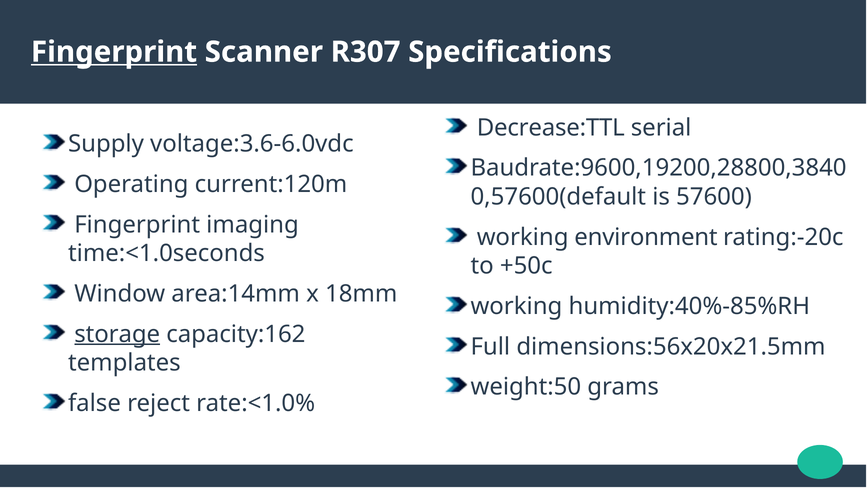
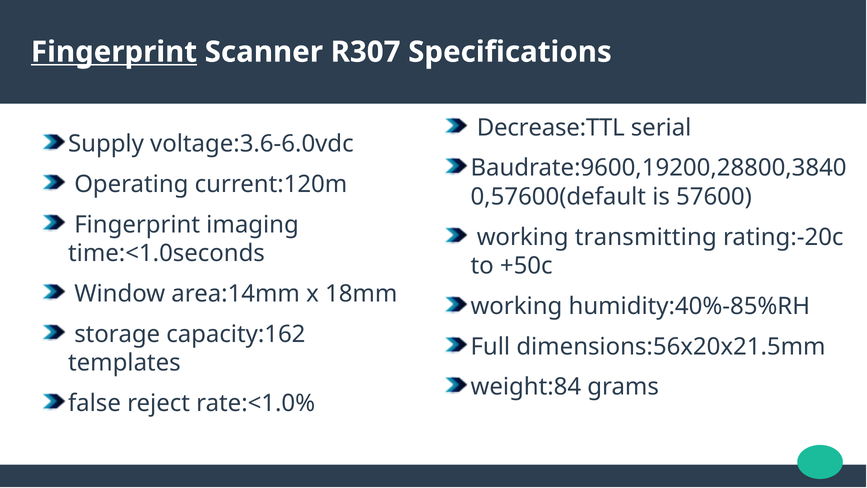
environment: environment -> transmitting (646, 237)
storage underline: present -> none (117, 334)
weight:50: weight:50 -> weight:84 (526, 387)
